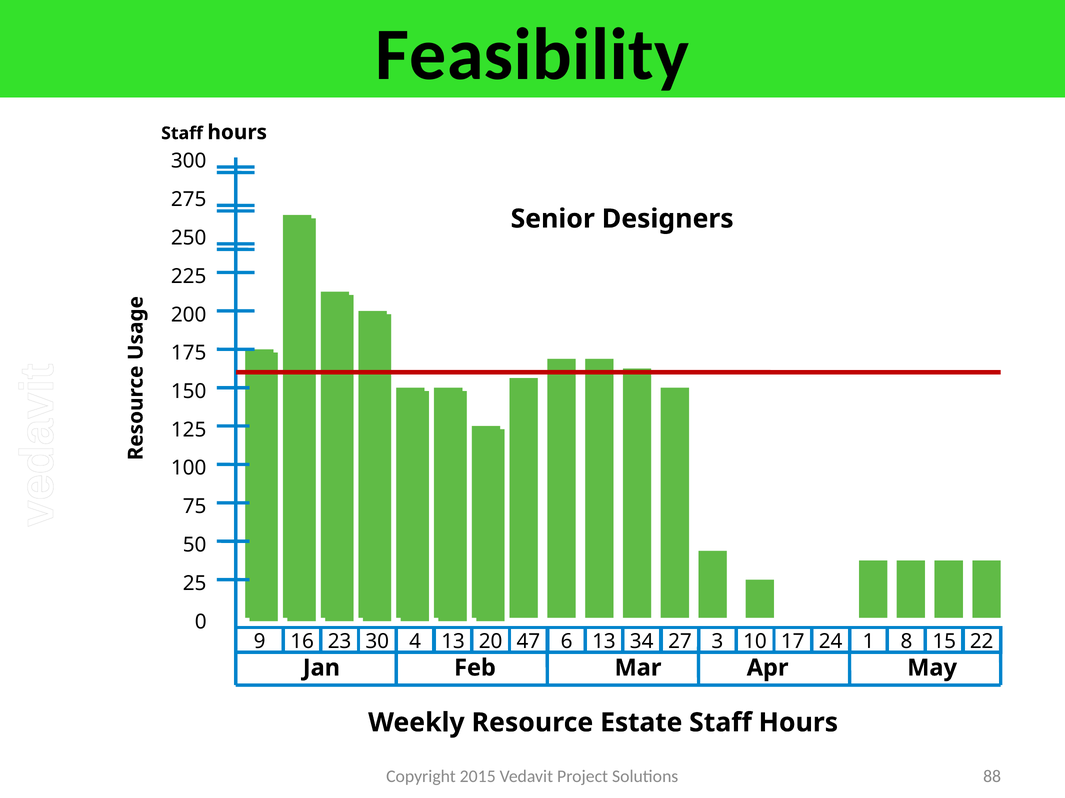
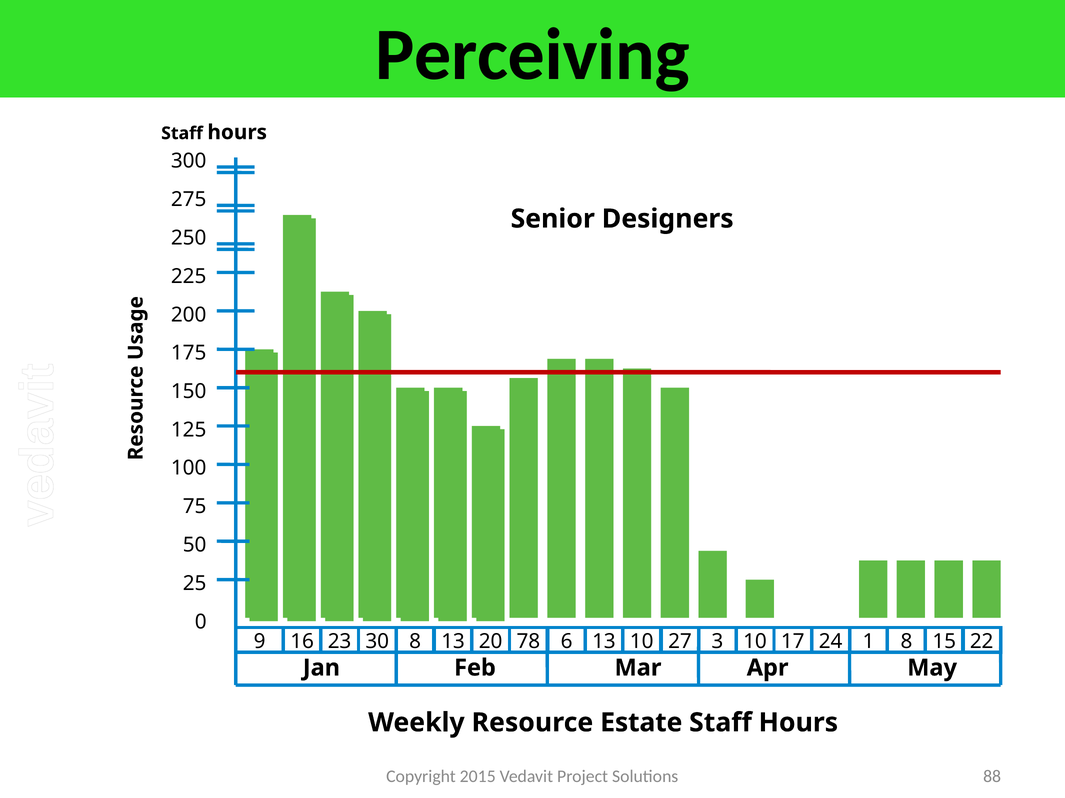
Feasibility: Feasibility -> Perceiving (532, 55)
30 4: 4 -> 8 (415, 642)
47: 47 -> 78 (528, 642)
13 34: 34 -> 10 (642, 642)
